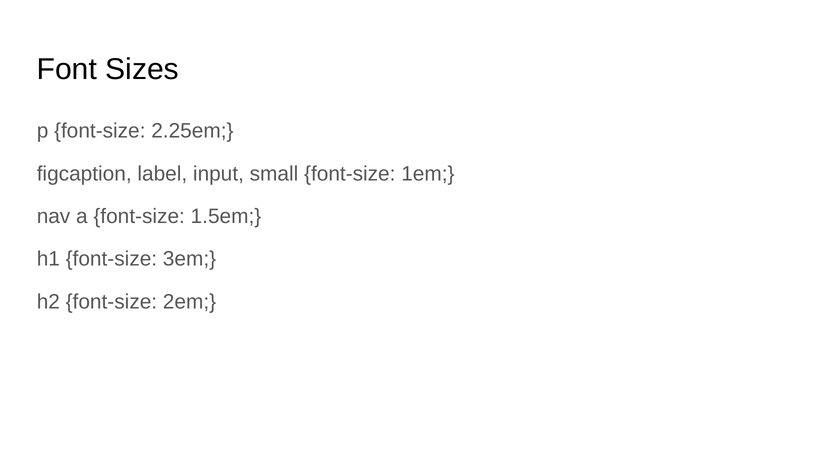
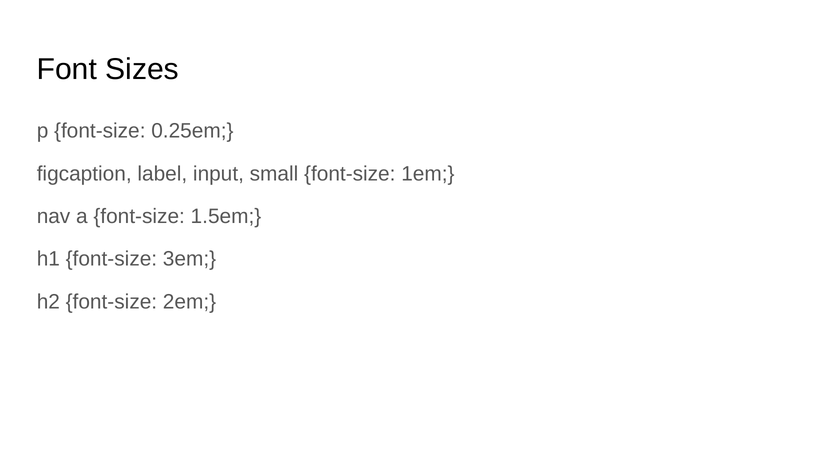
2.25em: 2.25em -> 0.25em (192, 131)
